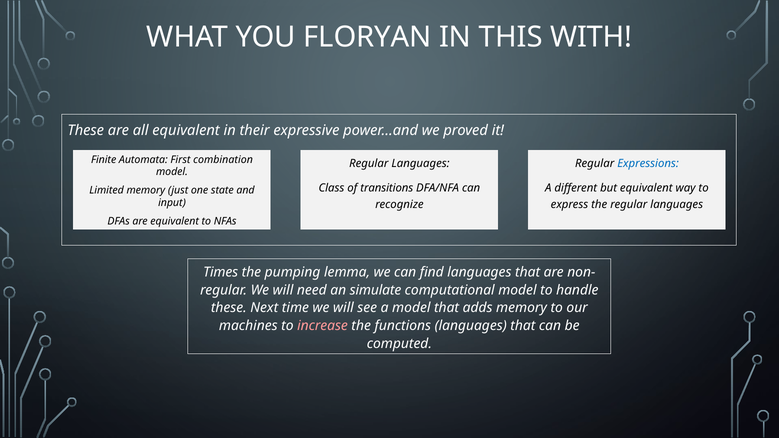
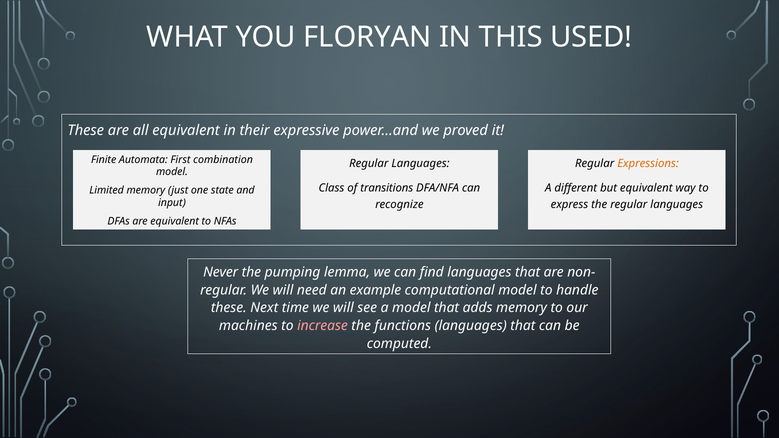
WITH: WITH -> USED (591, 37)
Expressions colour: blue -> orange (648, 164)
Times: Times -> Never (221, 272)
simulate: simulate -> example (375, 290)
